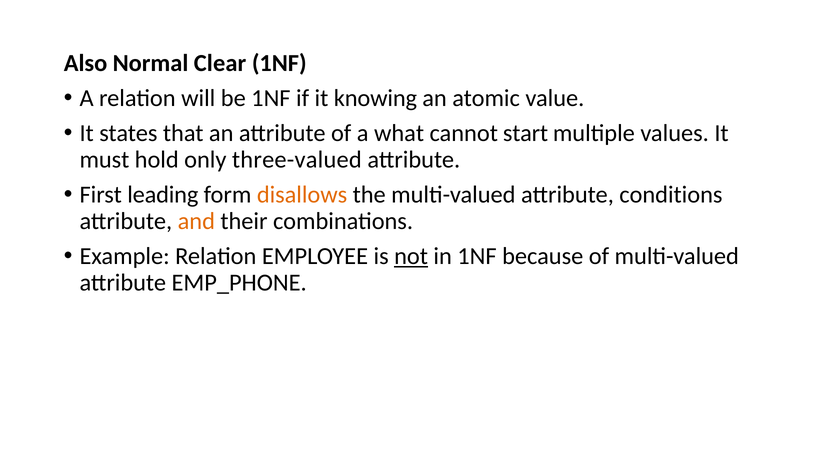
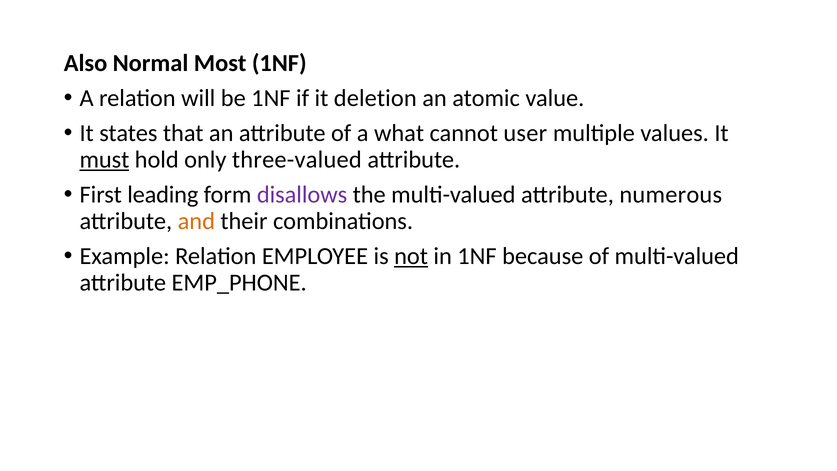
Clear: Clear -> Most (220, 63)
knowing: knowing -> deletion (375, 98)
start: start -> user (525, 133)
must underline: none -> present (104, 160)
disallows colour: orange -> purple (302, 195)
conditions: conditions -> numerous (671, 195)
